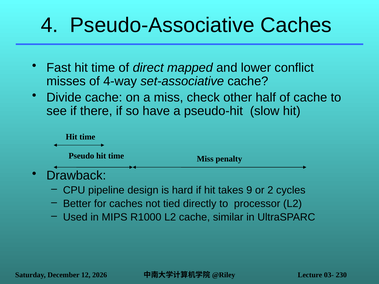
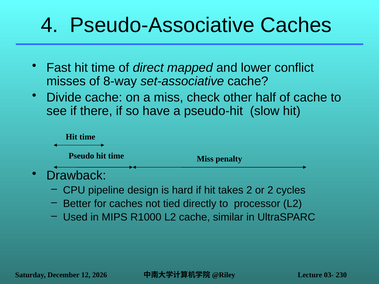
4-way: 4-way -> 8-way (120, 81)
takes 9: 9 -> 2 (249, 190)
